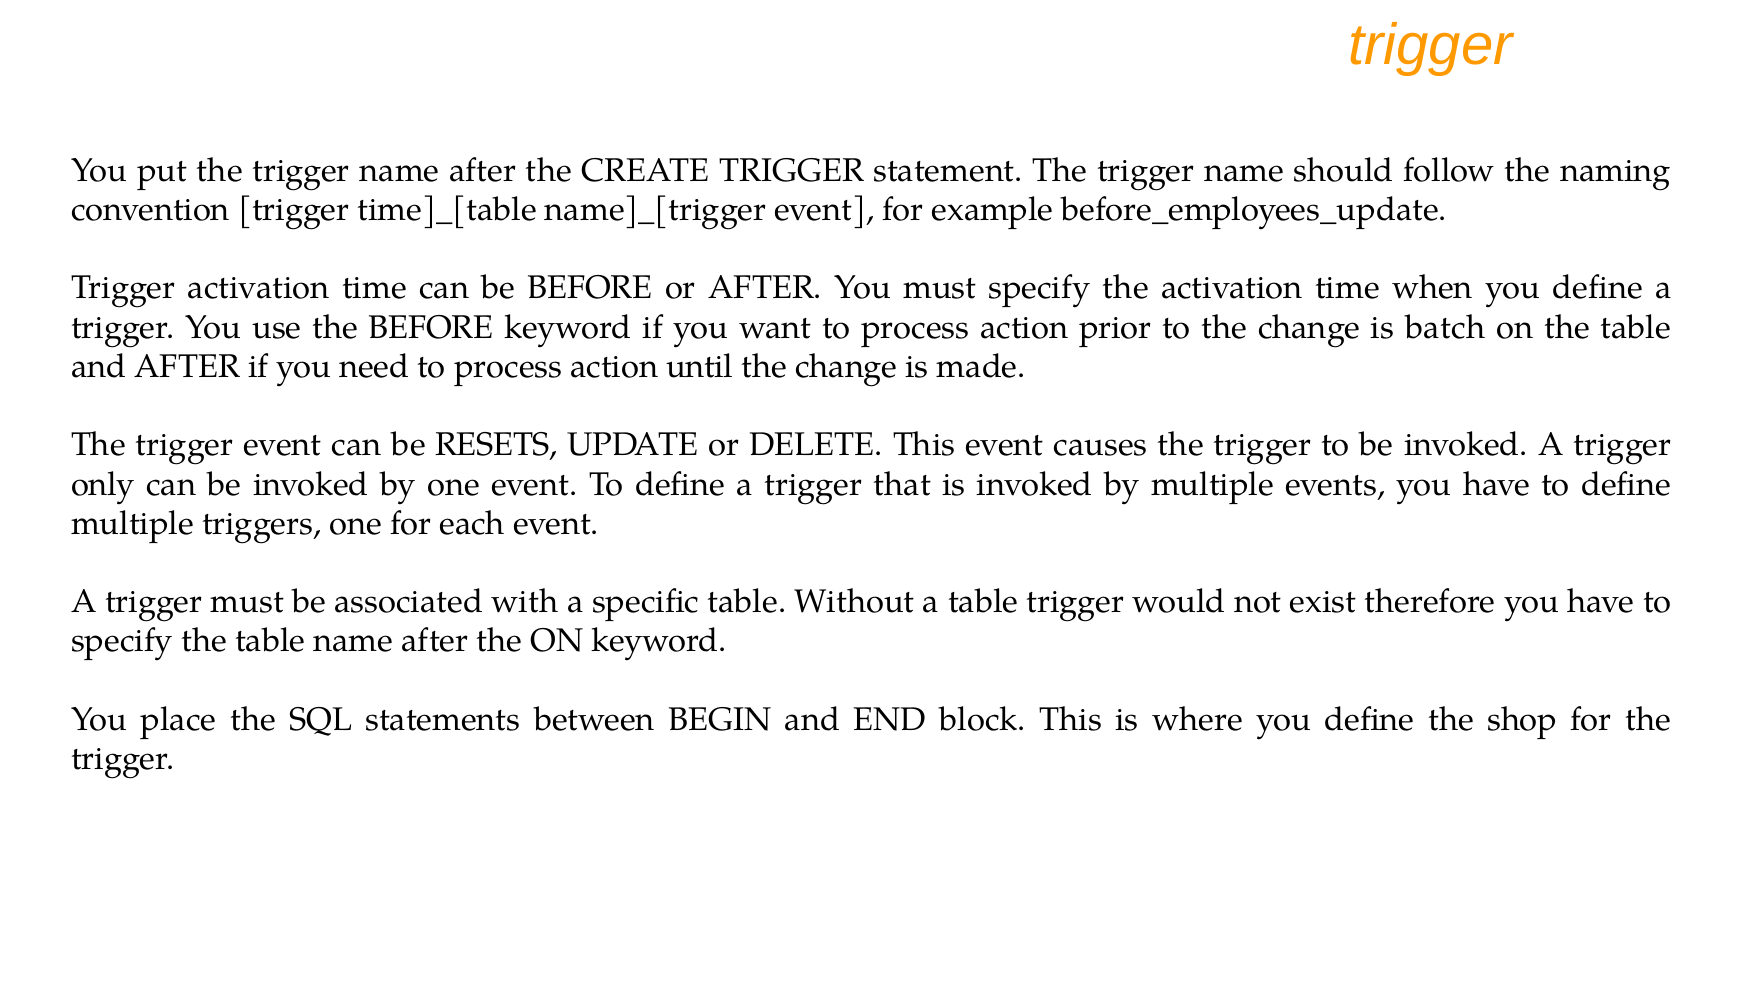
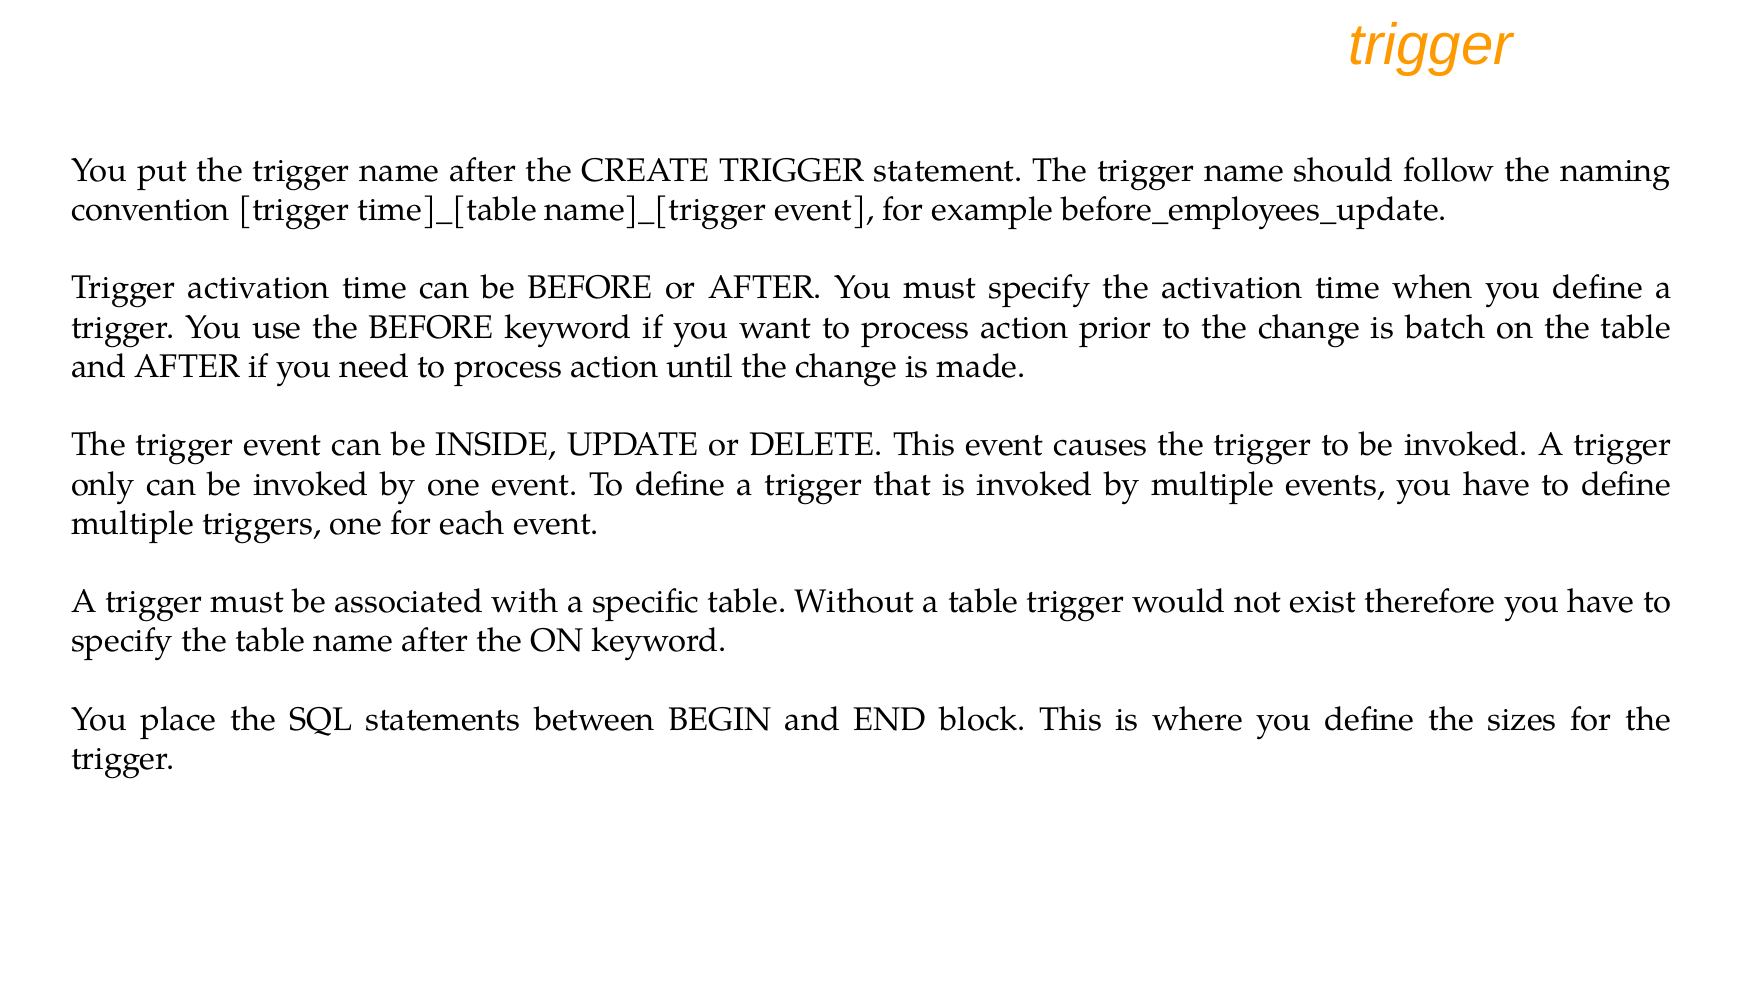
RESETS: RESETS -> INSIDE (496, 445)
shop: shop -> sizes (1522, 720)
